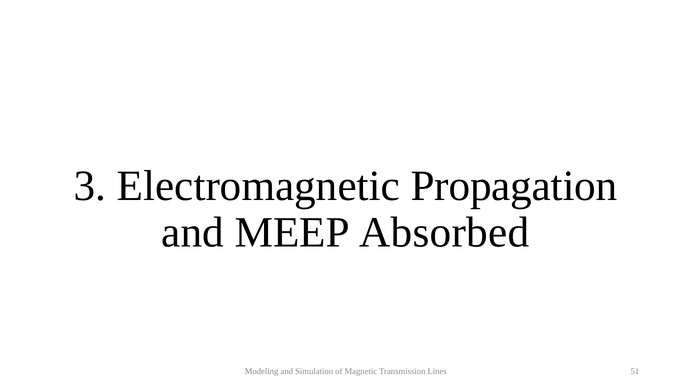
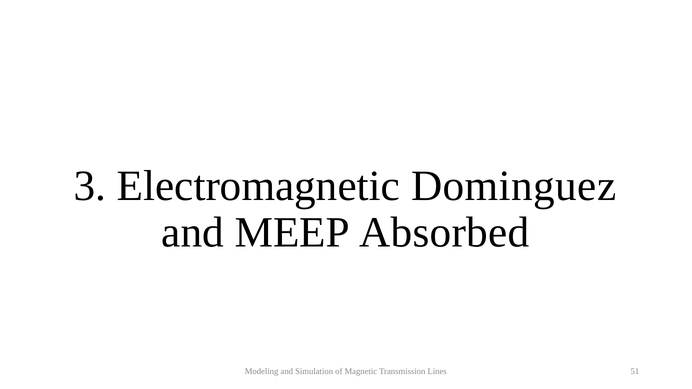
Propagation: Propagation -> Dominguez (514, 186)
